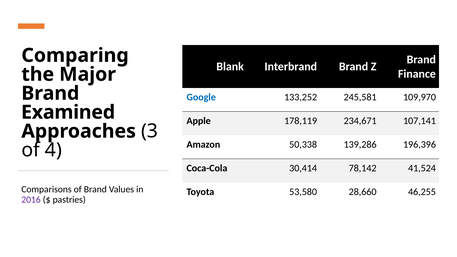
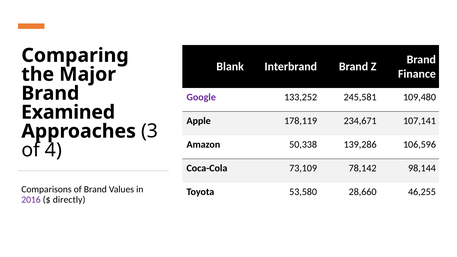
Google colour: blue -> purple (201, 97)
109,970: 109,970 -> 109,480 (420, 97)
196,396: 196,396 -> 106,596 (420, 145)
30,414: 30,414 -> 73,109 (303, 168)
41,524: 41,524 -> 98,144 (422, 168)
pastries: pastries -> directly (69, 200)
